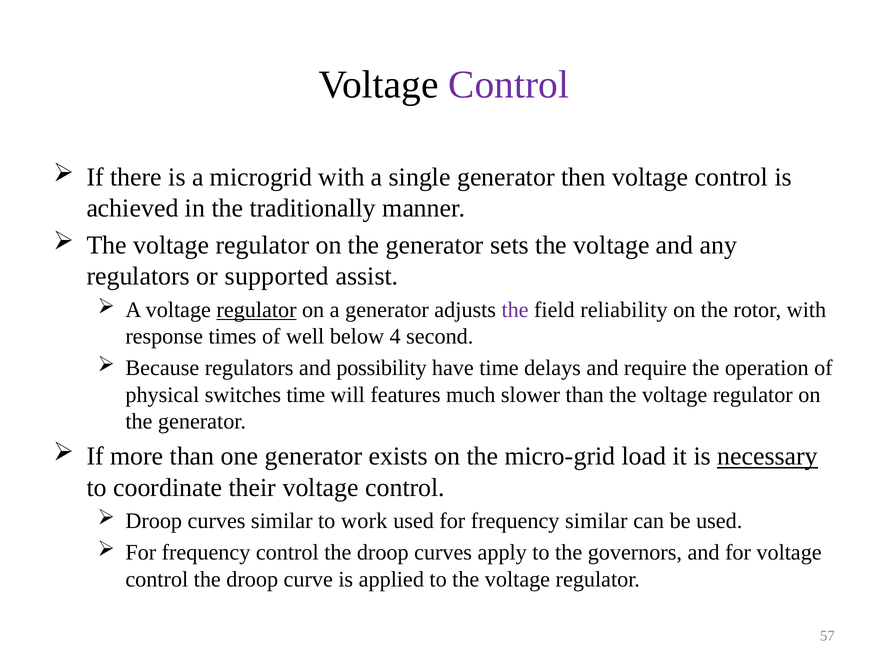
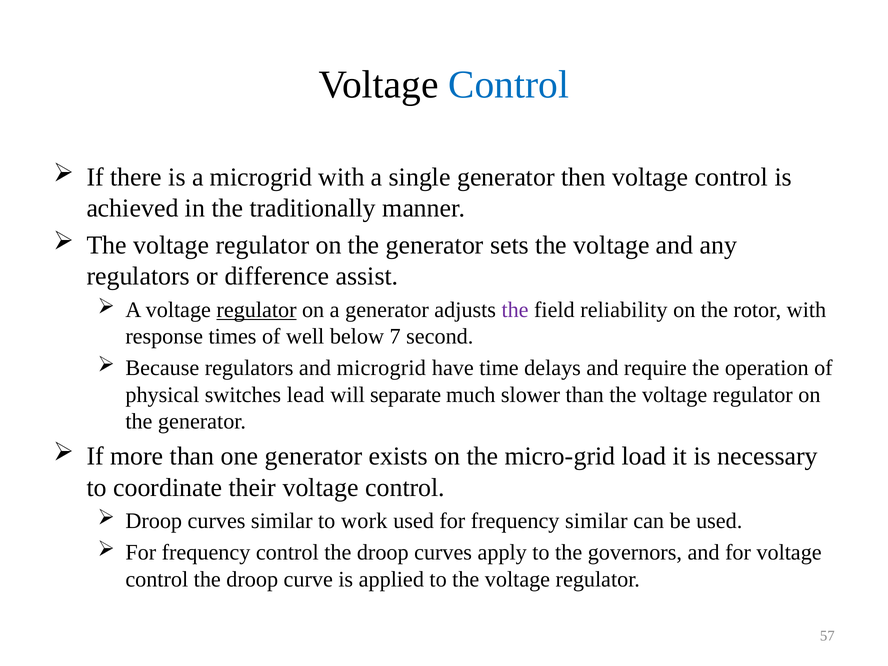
Control colour: purple -> blue (509, 85)
supported: supported -> difference (277, 276)
4: 4 -> 7 (395, 337)
and possibility: possibility -> microgrid (381, 368)
switches time: time -> lead (306, 395)
features: features -> separate (406, 395)
necessary underline: present -> none (767, 456)
